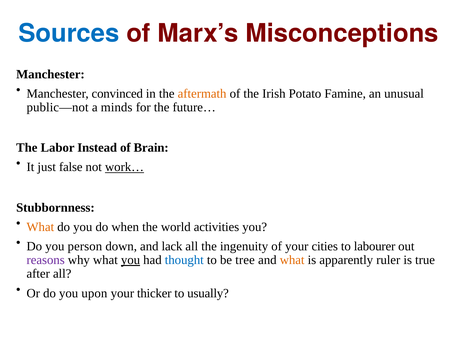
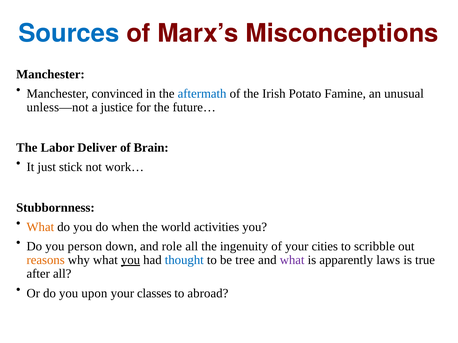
aftermath colour: orange -> blue (202, 94)
public—not: public—not -> unless—not (58, 107)
minds: minds -> justice (117, 107)
Instead: Instead -> Deliver (97, 148)
false: false -> stick (71, 167)
work… underline: present -> none (124, 167)
lack: lack -> role (172, 247)
labourer: labourer -> scribble (375, 247)
reasons colour: purple -> orange (46, 260)
what colour: orange -> purple (292, 260)
ruler: ruler -> laws (388, 260)
thicker: thicker -> classes (154, 294)
usually: usually -> abroad (208, 294)
